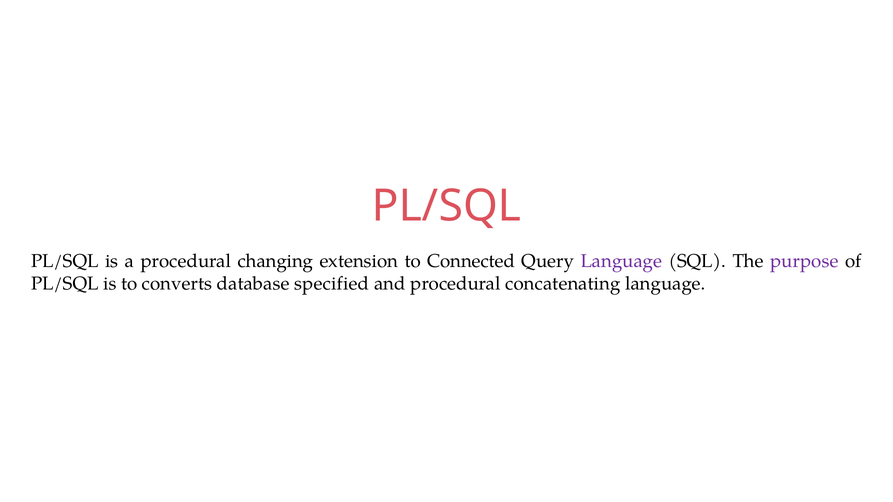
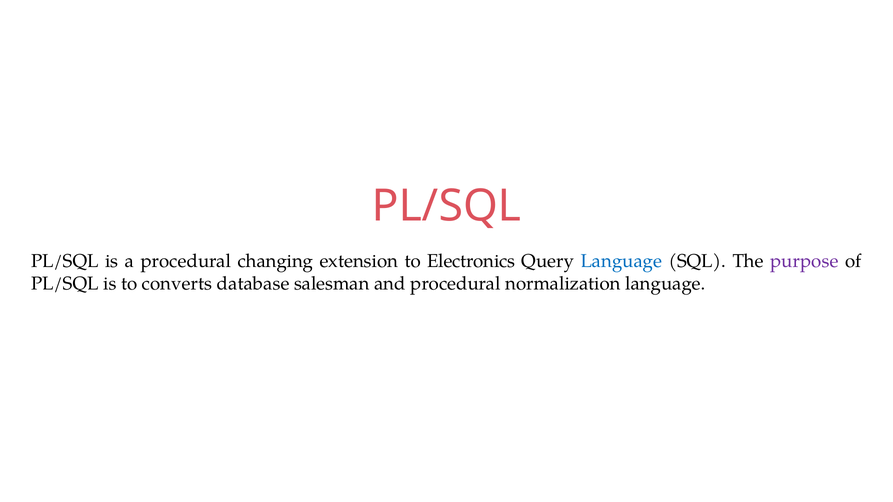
Connected: Connected -> Electronics (471, 261)
Language colour: purple -> blue (621, 261)
specified: specified -> salesman (332, 284)
concatenating: concatenating -> normalization (563, 284)
